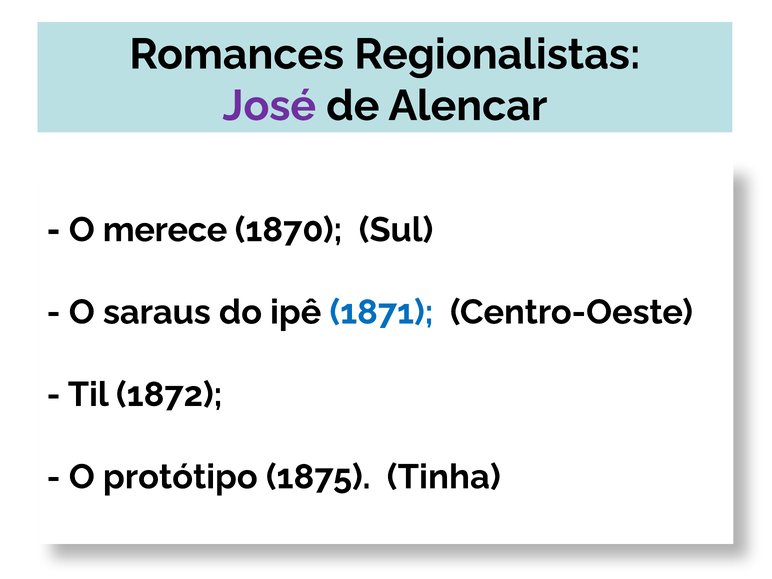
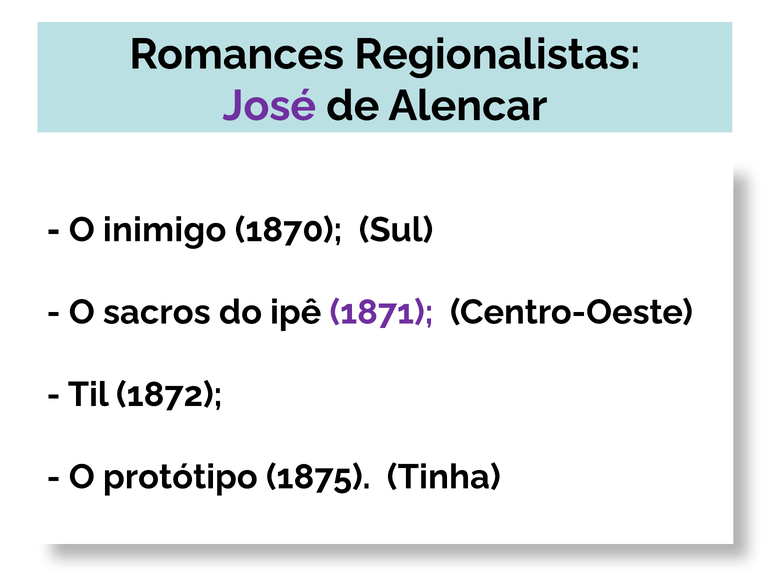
merece: merece -> inimigo (165, 230)
saraus: saraus -> sacros (157, 312)
1871 colour: blue -> purple (382, 312)
